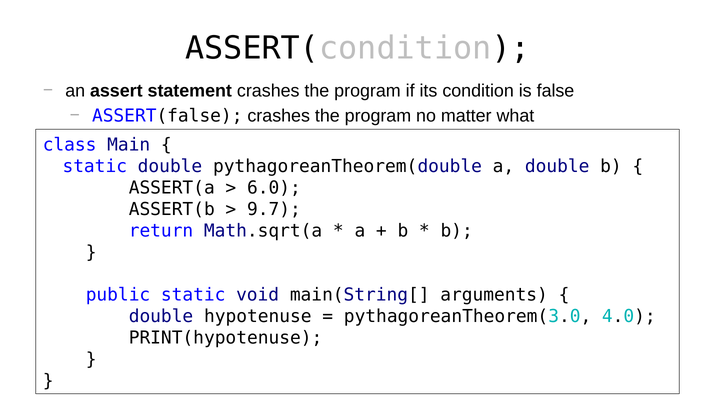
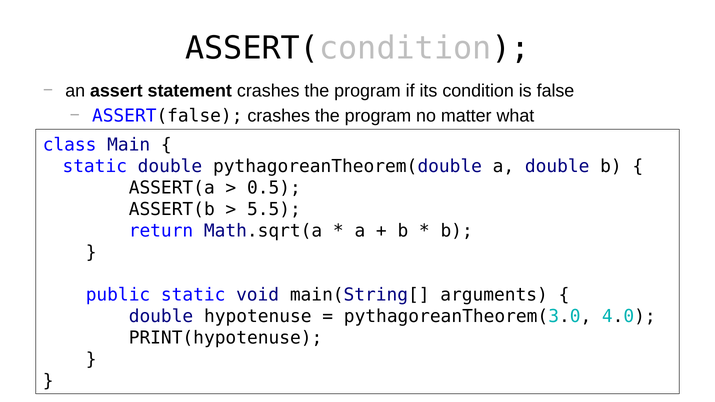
6.0: 6.0 -> 0.5 (274, 188)
9.7: 9.7 -> 5.5 (274, 209)
